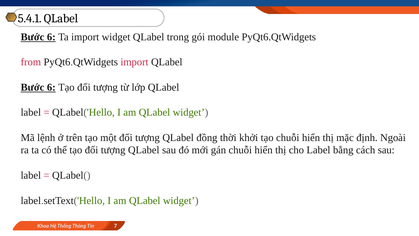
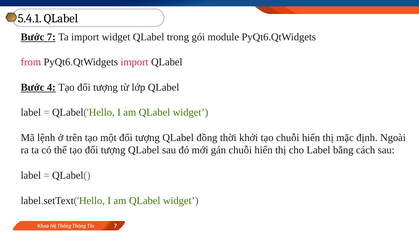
6: 6 -> 7 (51, 37)
6: 6 -> 4 (51, 87)
